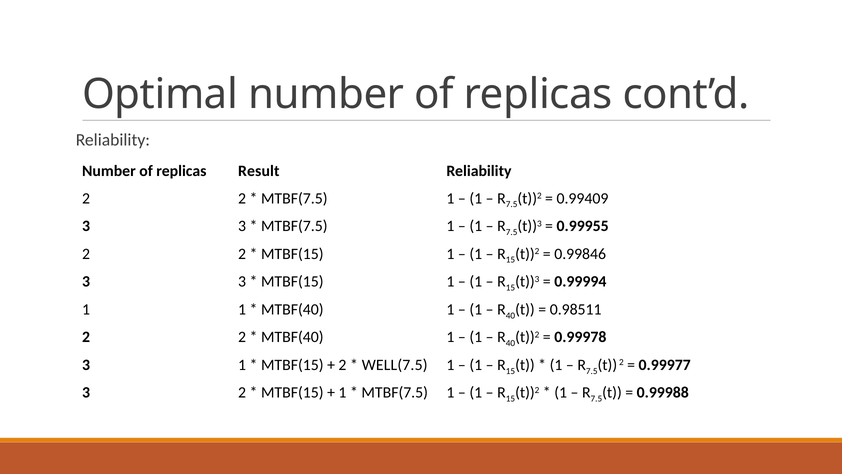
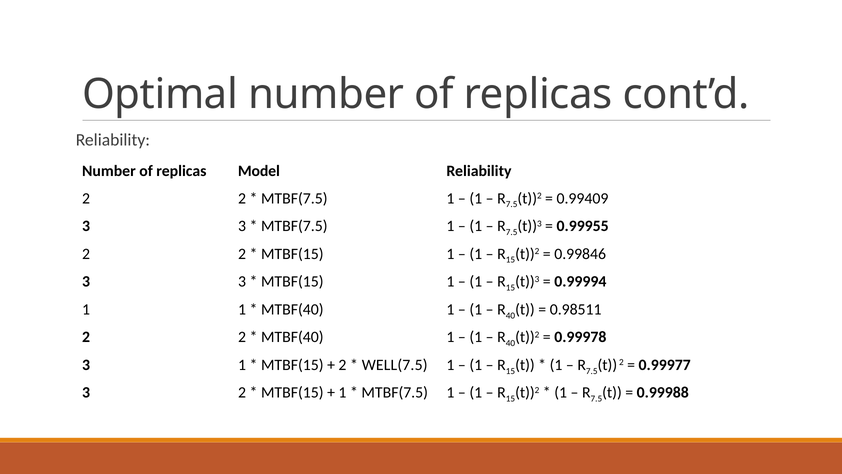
Result: Result -> Model (259, 171)
